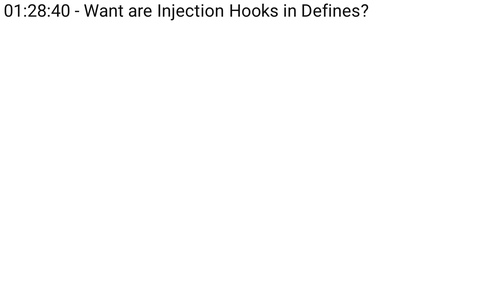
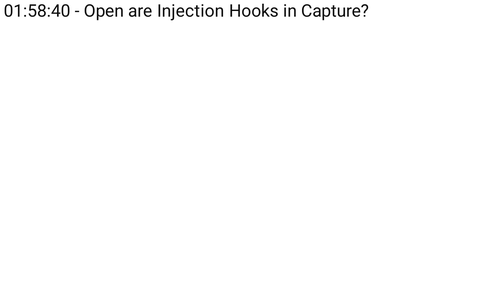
01:28:40: 01:28:40 -> 01:58:40 (37, 11)
Want: Want -> Open (104, 11)
Defines: Defines -> Capture (335, 11)
